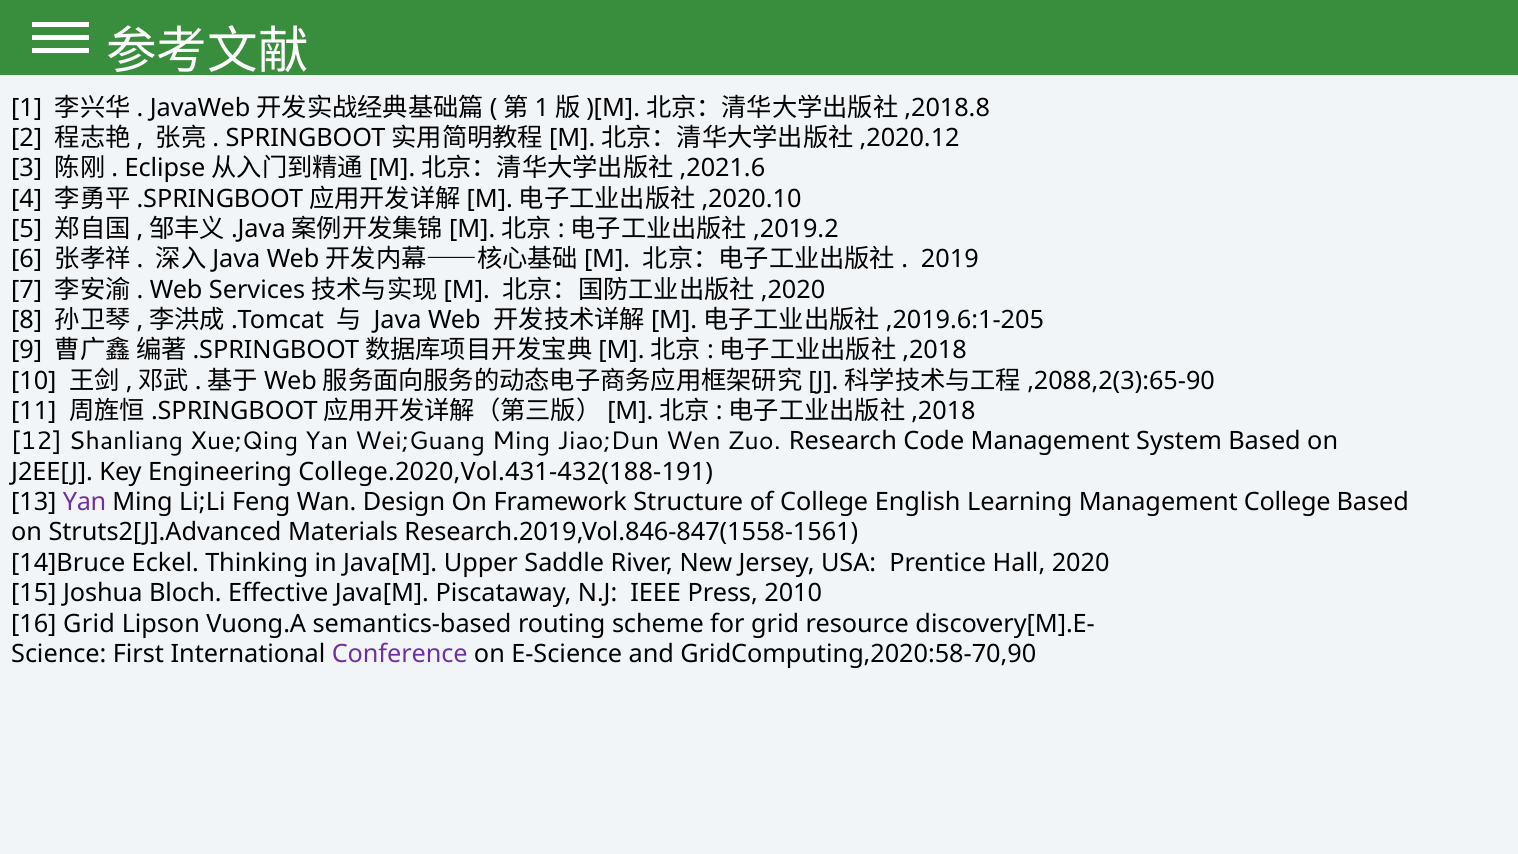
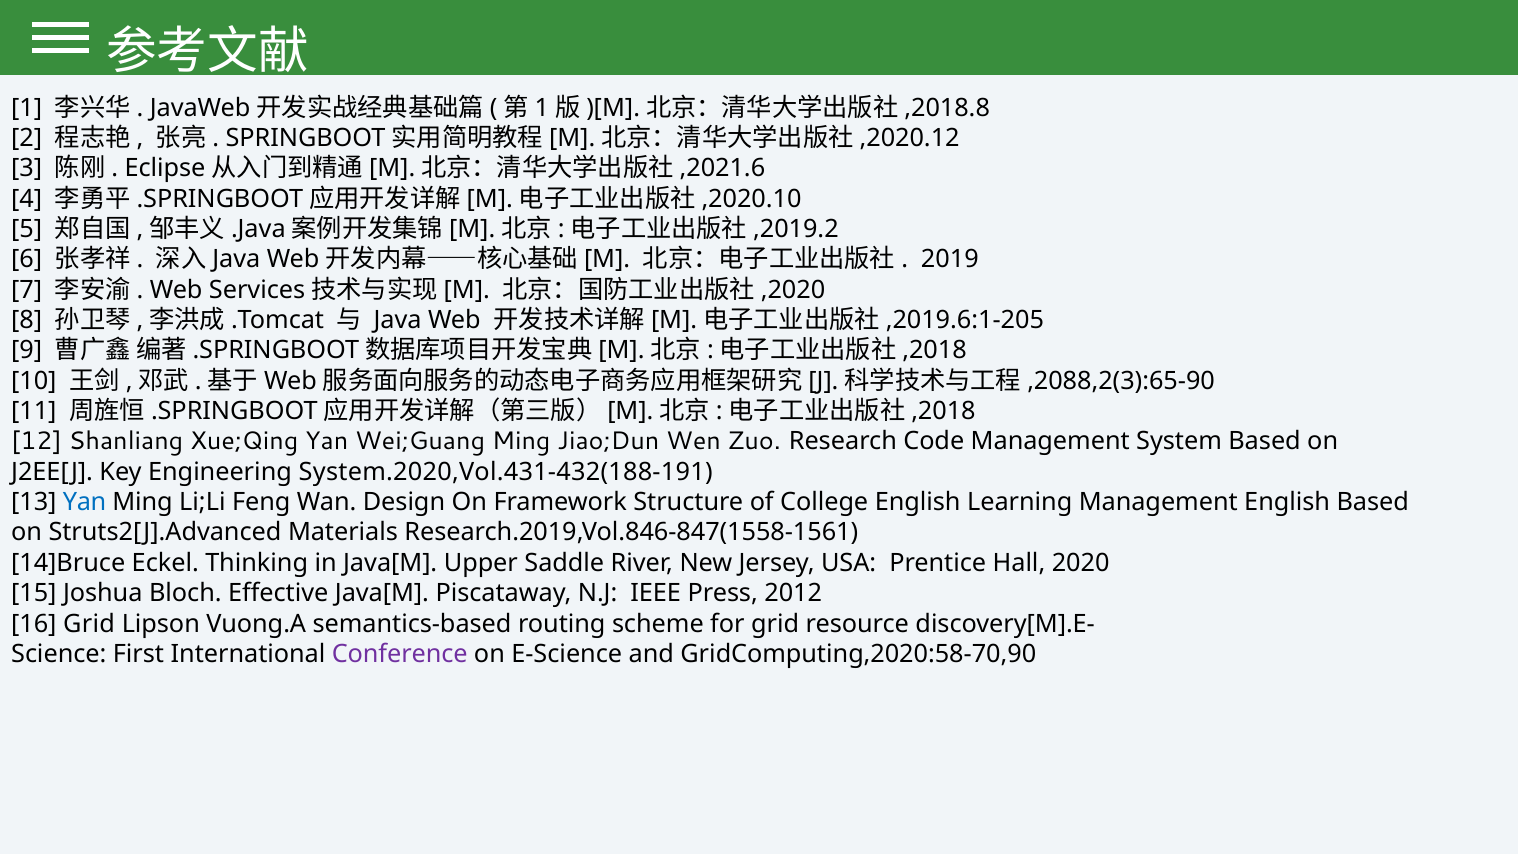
College.2020,Vol.431-432(188-191: College.2020,Vol.431-432(188-191 -> System.2020,Vol.431-432(188-191 (506, 472)
Yan colour: purple -> blue (85, 502)
Management College: College -> English (1287, 502)
2010: 2010 -> 2012 (793, 593)
